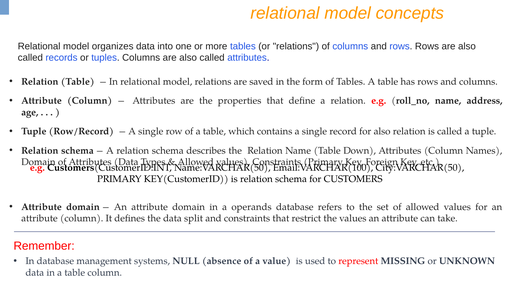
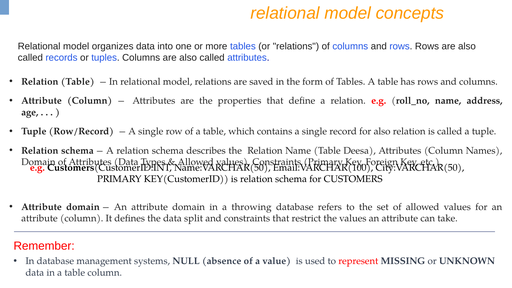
Down: Down -> Deesa (360, 151)
operands: operands -> throwing (252, 207)
